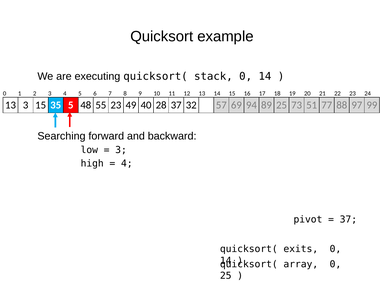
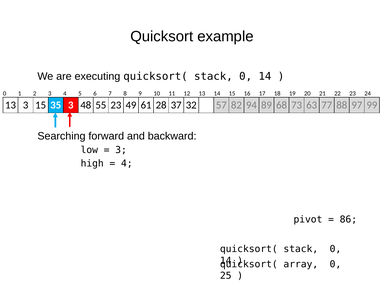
35 5: 5 -> 3 (71, 105)
40: 40 -> 61 (146, 105)
69: 69 -> 82 (236, 105)
89 25: 25 -> 68 (282, 105)
51: 51 -> 63 (312, 105)
37: 37 -> 86 (348, 219)
exits: exits -> stack (301, 249)
